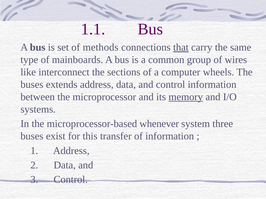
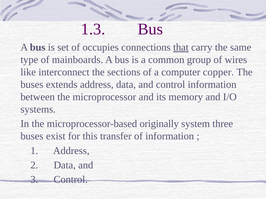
1.1: 1.1 -> 1.3 (93, 29)
methods: methods -> occupies (101, 47)
wheels: wheels -> copper (218, 72)
memory underline: present -> none (186, 97)
whenever: whenever -> originally (159, 124)
